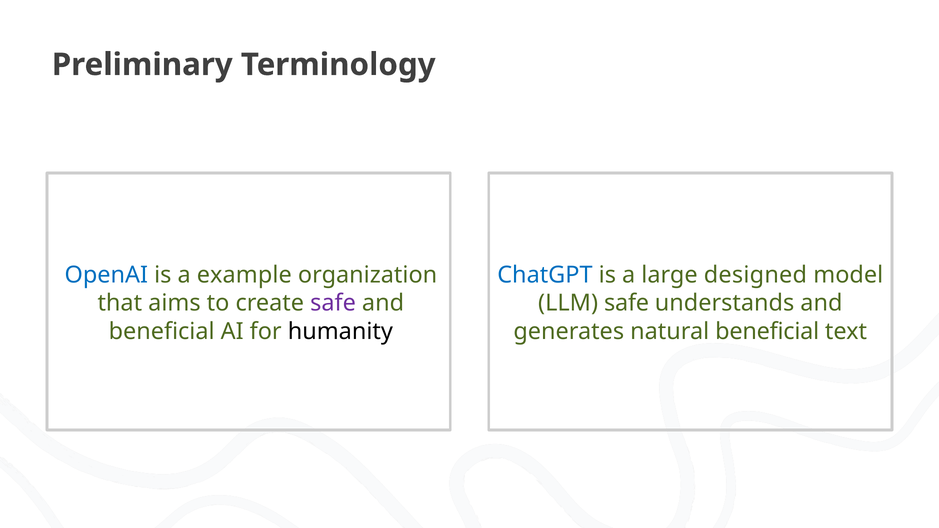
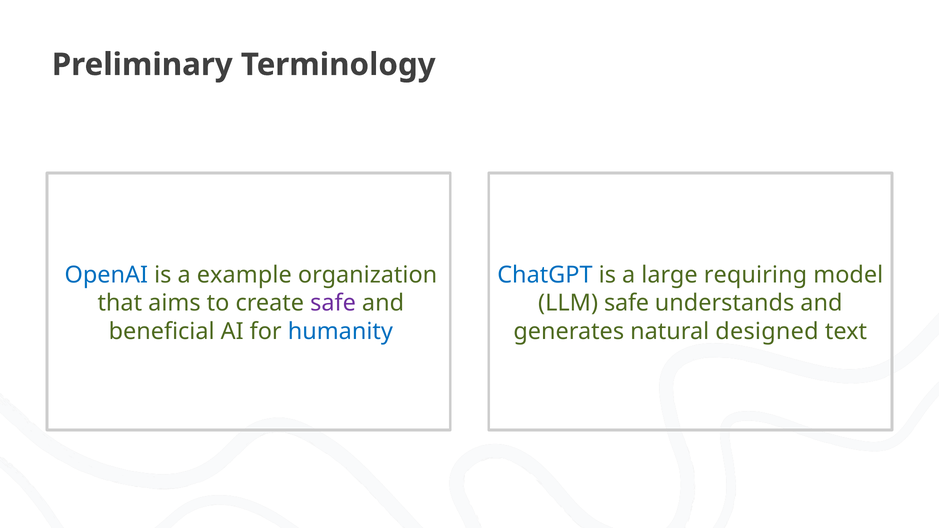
designed: designed -> requiring (755, 275)
humanity colour: black -> blue (340, 331)
natural beneficial: beneficial -> designed (767, 331)
